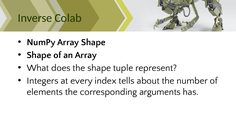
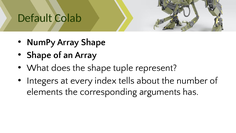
Inverse: Inverse -> Default (35, 18)
